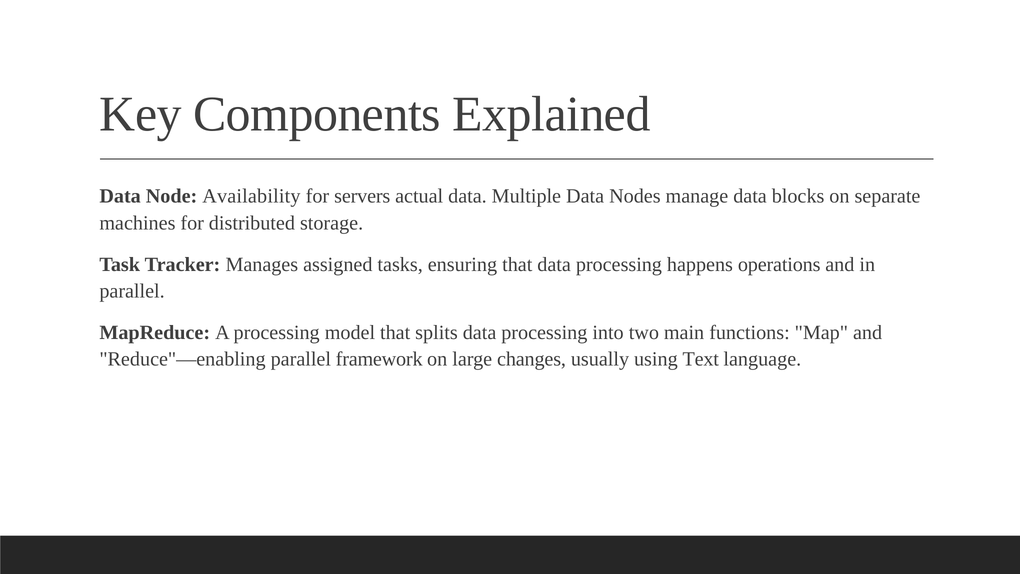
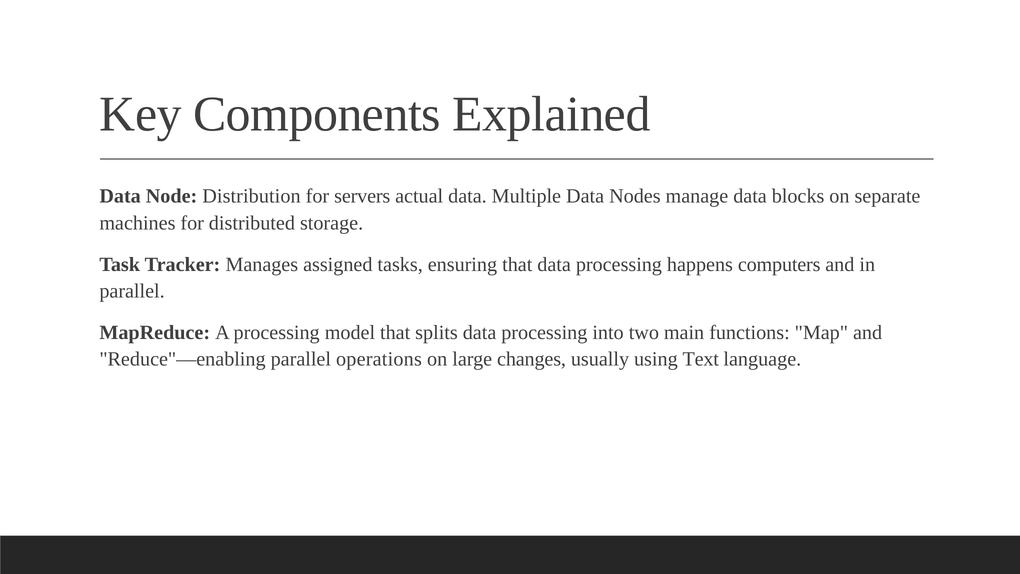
Availability: Availability -> Distribution (251, 196)
operations: operations -> computers (779, 264)
framework: framework -> operations (379, 359)
